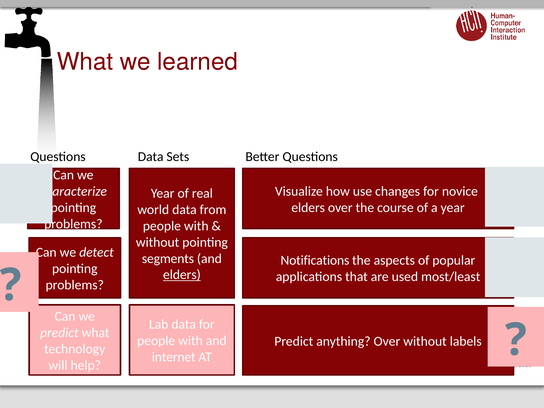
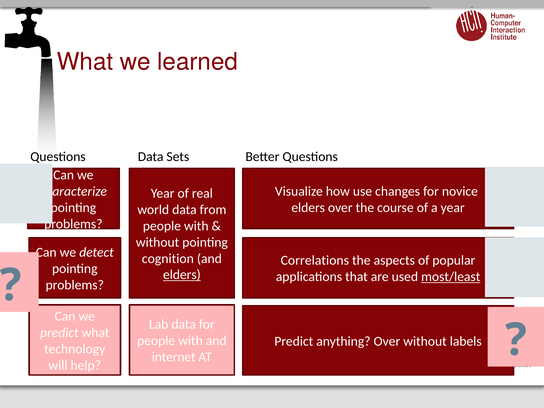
segments: segments -> cognition (168, 259)
Notifications: Notifications -> Correlations (315, 261)
most/least underline: none -> present (451, 277)
